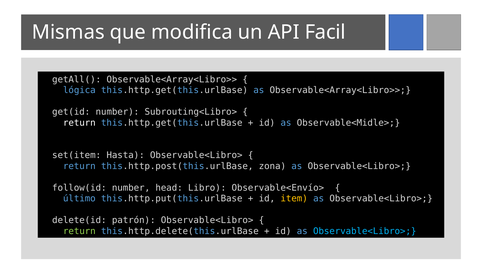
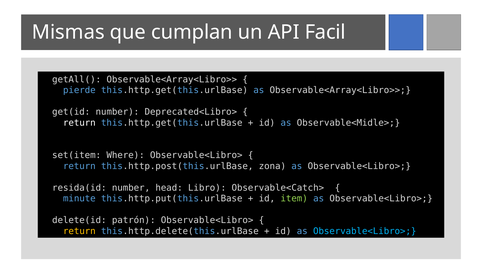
modifica: modifica -> cumplan (192, 32)
lógica: lógica -> pierde (79, 90)
Subrouting<Libro>: Subrouting<Libro> -> Deprecated<Libro> (191, 112)
Hasta: Hasta -> Where (126, 155)
follow(id: follow(id -> resida(id (79, 188)
Observable<Envío>: Observable<Envío> -> Observable<Catch> (278, 188)
último: último -> minute (79, 199)
item colour: yellow -> light green (294, 199)
return colour: light green -> yellow (79, 231)
